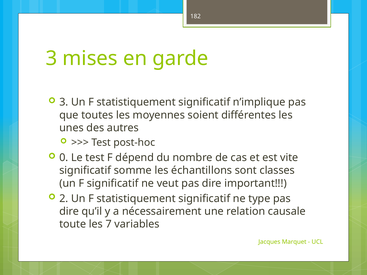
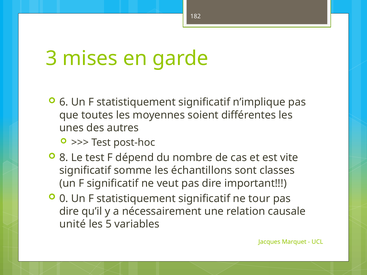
3: 3 -> 6 (64, 102)
0: 0 -> 8 (64, 158)
2: 2 -> 0 (64, 199)
type: type -> tour (259, 199)
toute: toute -> unité (73, 224)
7: 7 -> 5 (109, 224)
